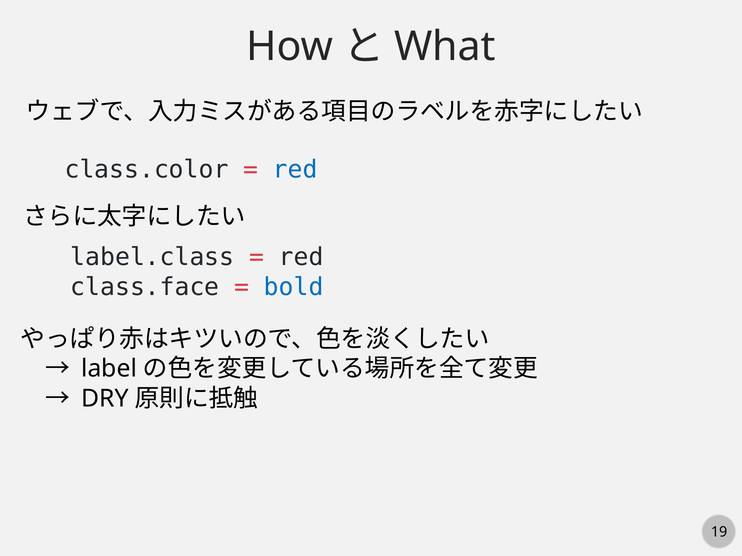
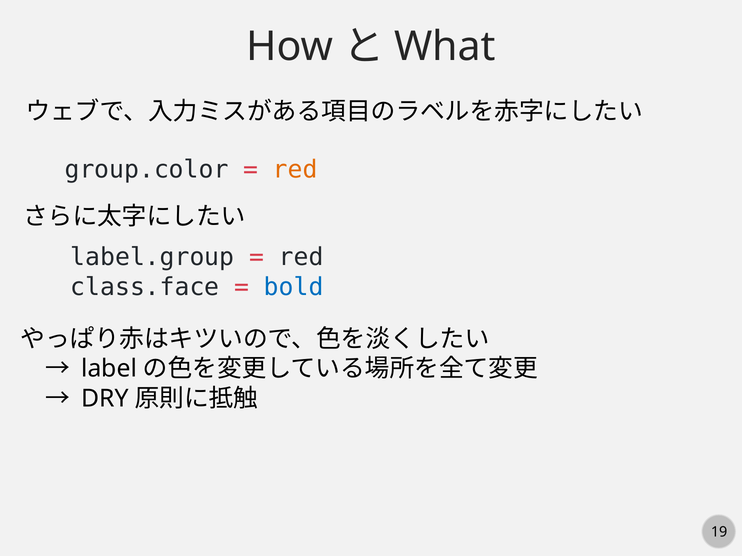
class.color: class.color -> group.color (147, 170)
red colour: blue -> orange (295, 170)
label.class: label.class -> label.group (152, 258)
